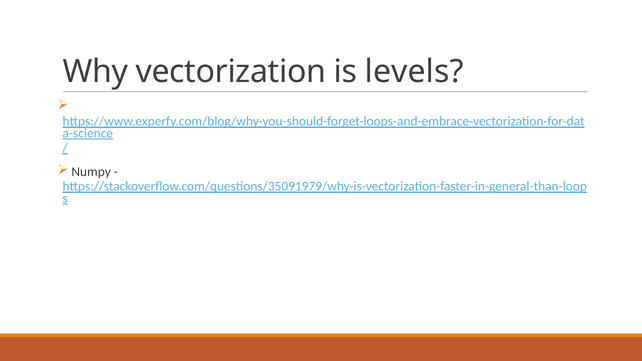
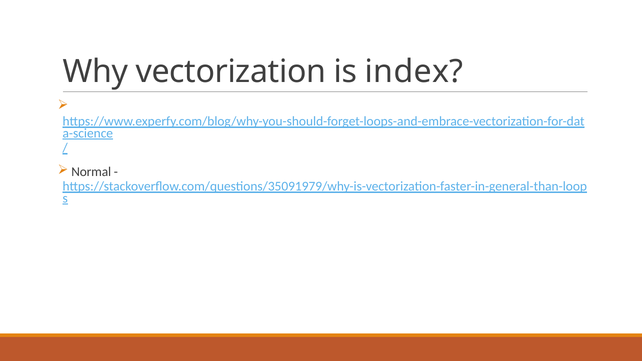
levels: levels -> index (414, 72)
Numpy: Numpy -> Normal (91, 172)
